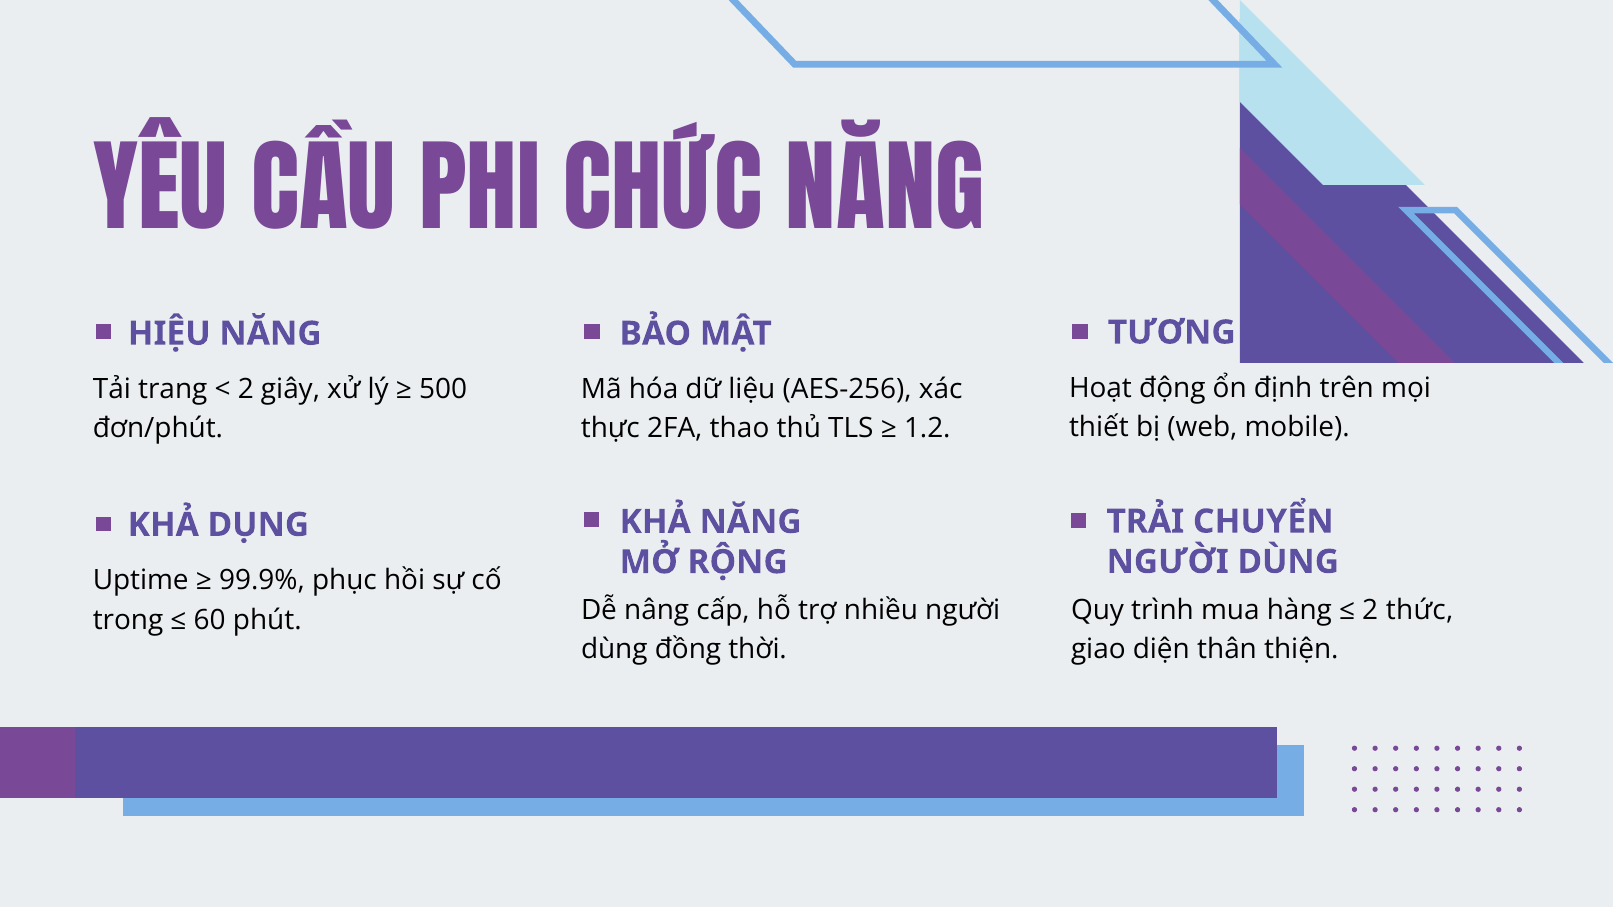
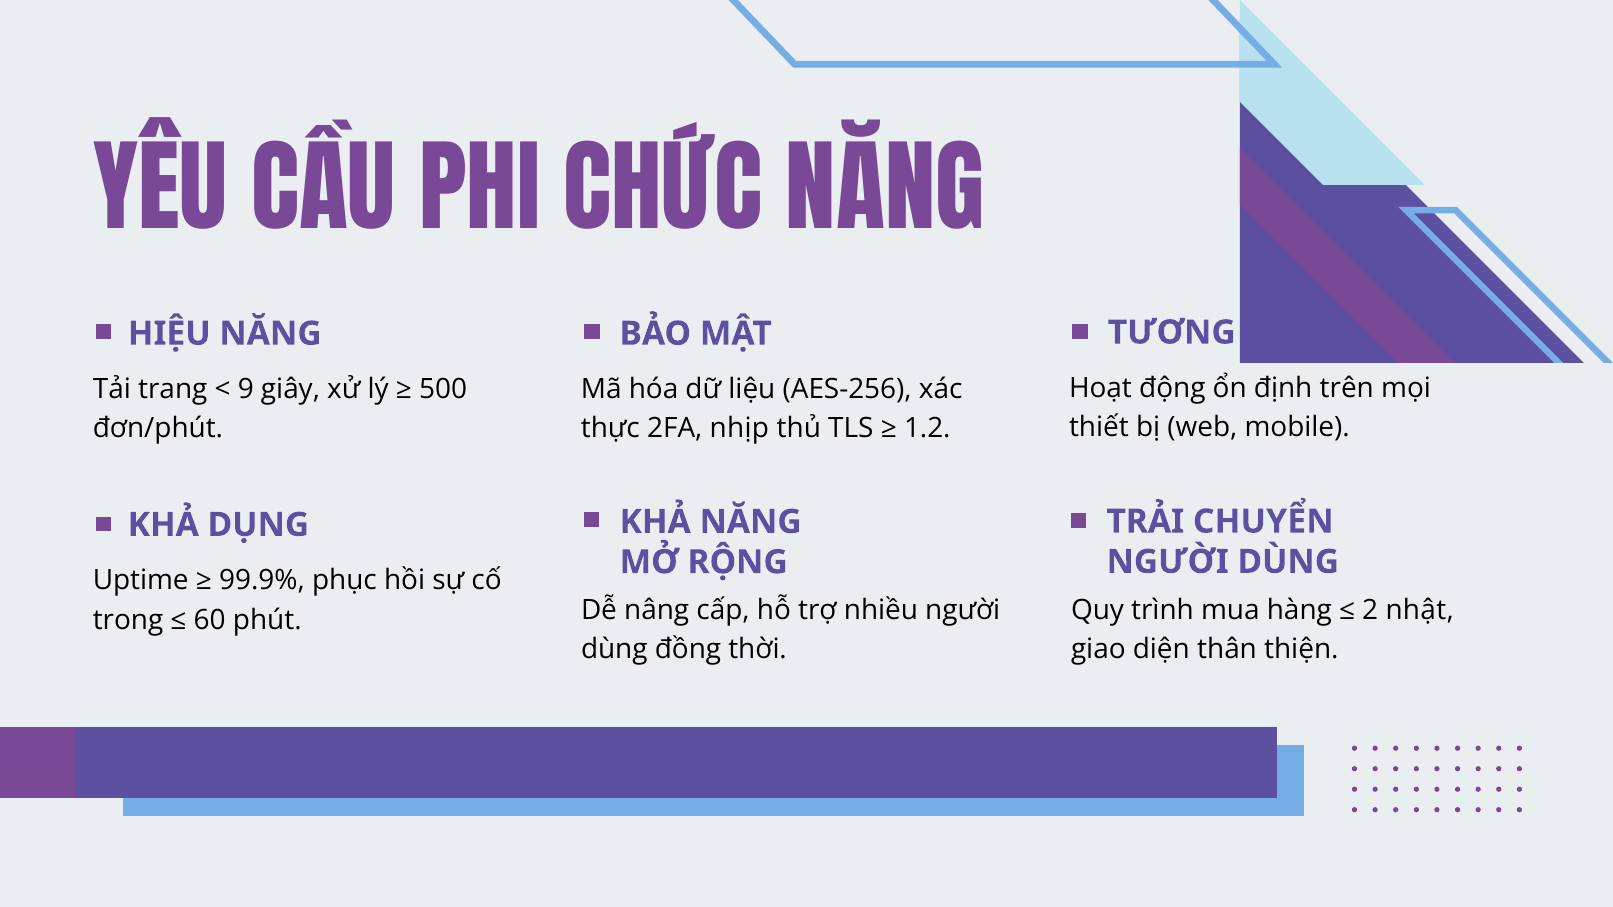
2: 2 -> 9 (246, 390)
thao: thao -> nhịp (739, 429)
thức: thức -> nhật (1420, 610)
